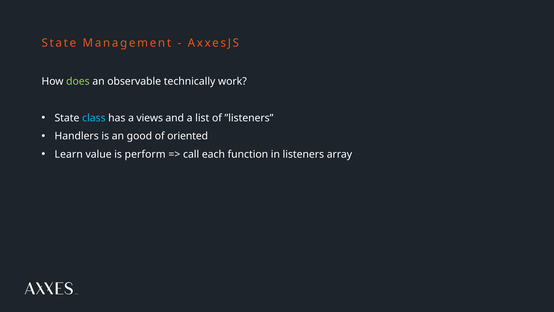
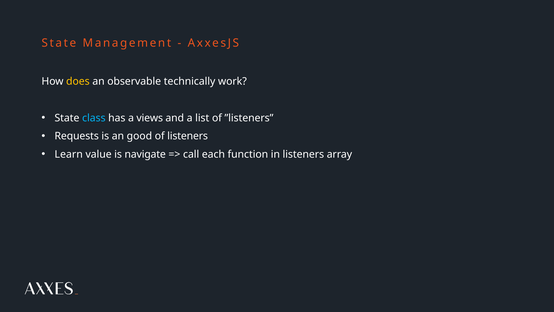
does colour: light green -> yellow (78, 81)
Handlers: Handlers -> Requests (77, 136)
of oriented: oriented -> listeners (188, 136)
perform: perform -> navigate (145, 154)
